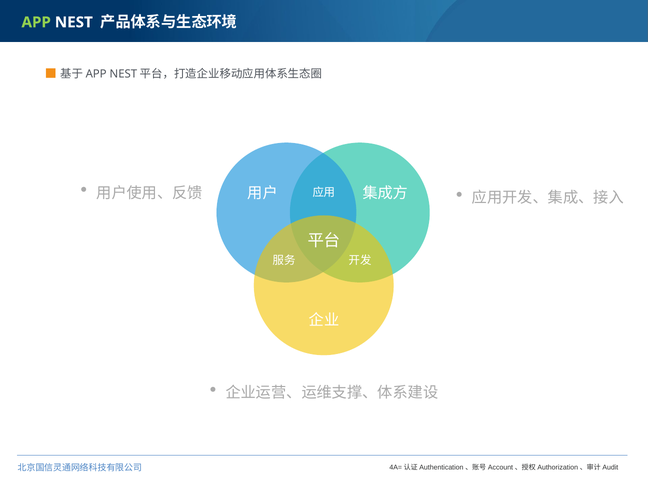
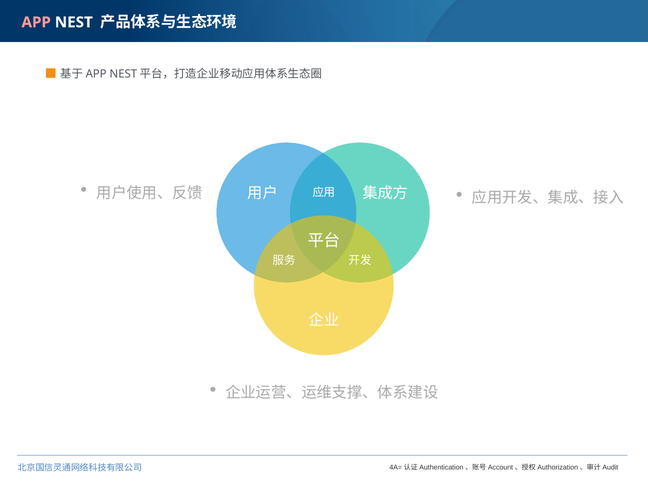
APP colour: light green -> pink (36, 22)
